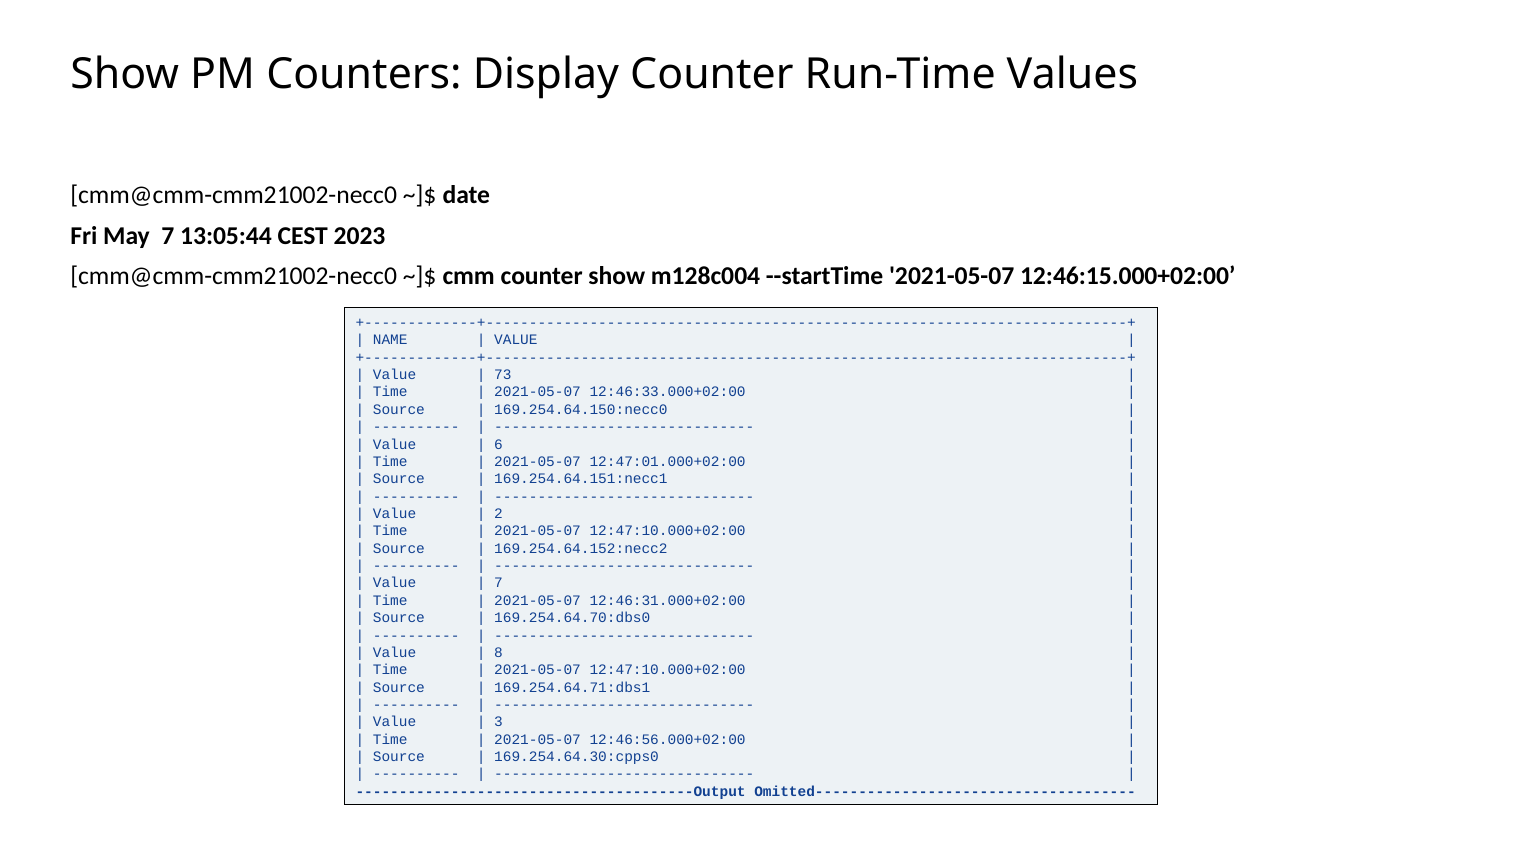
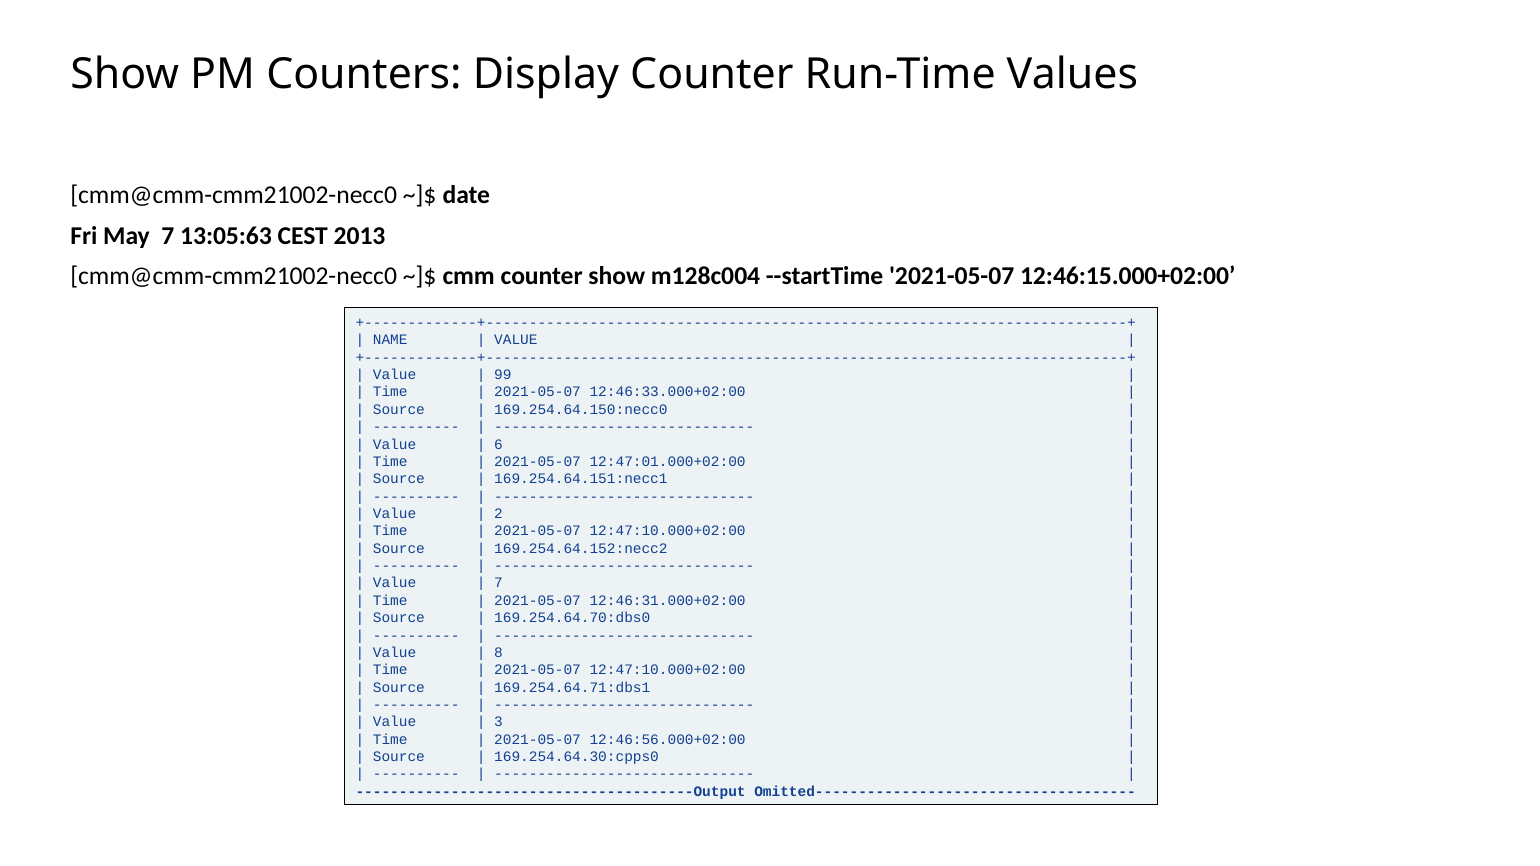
13:05:44: 13:05:44 -> 13:05:63 (226, 236)
2023: 2023 -> 2013 (360, 236)
73: 73 -> 99 (503, 375)
